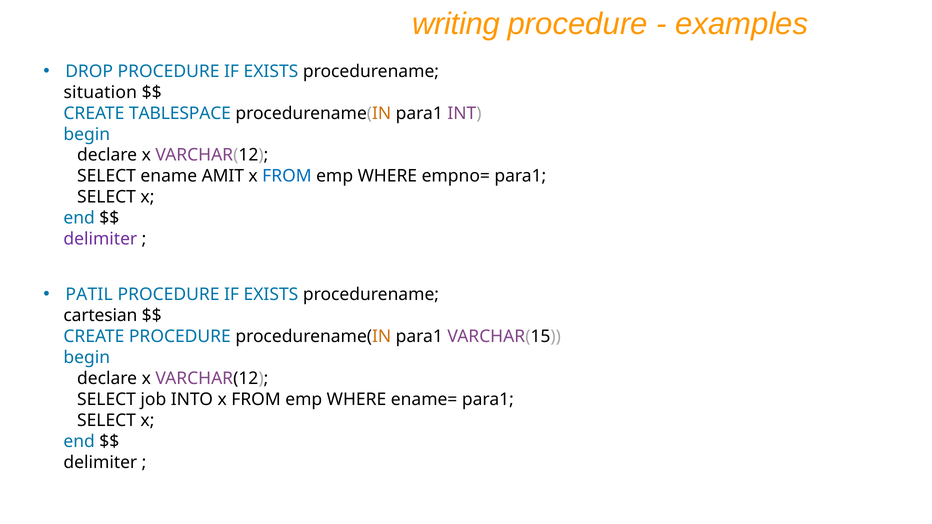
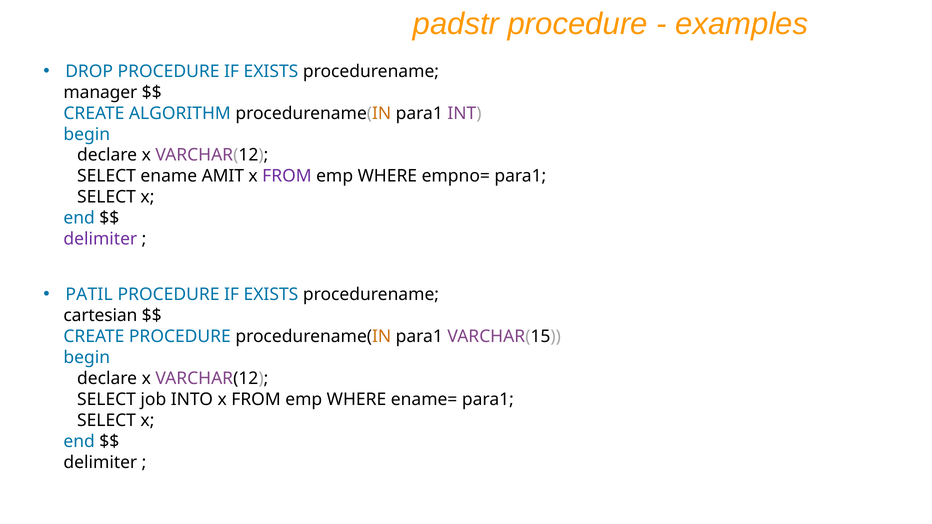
writing: writing -> padstr (456, 24)
situation: situation -> manager (100, 92)
TABLESPACE: TABLESPACE -> ALGORITHM (180, 113)
FROM colour: blue -> purple (287, 176)
